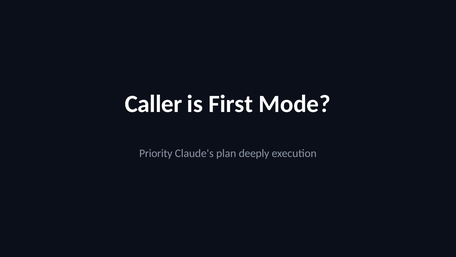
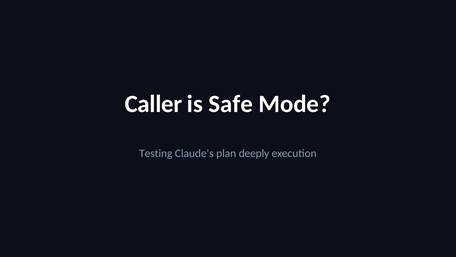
First: First -> Safe (231, 104)
Priority: Priority -> Testing (156, 153)
